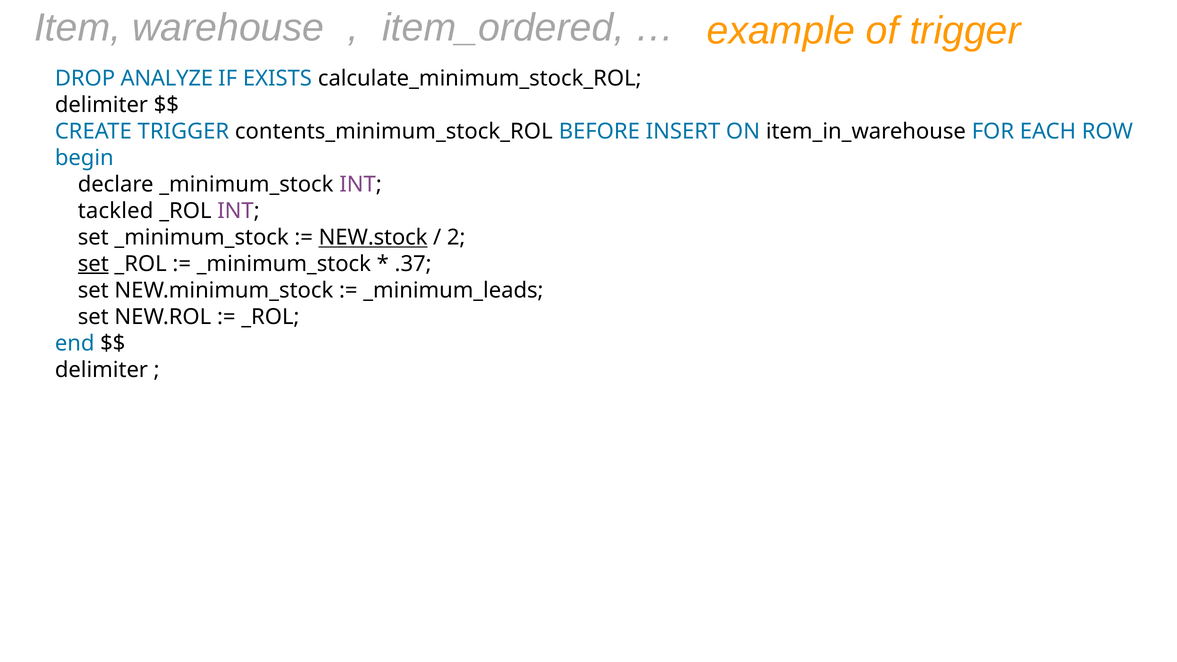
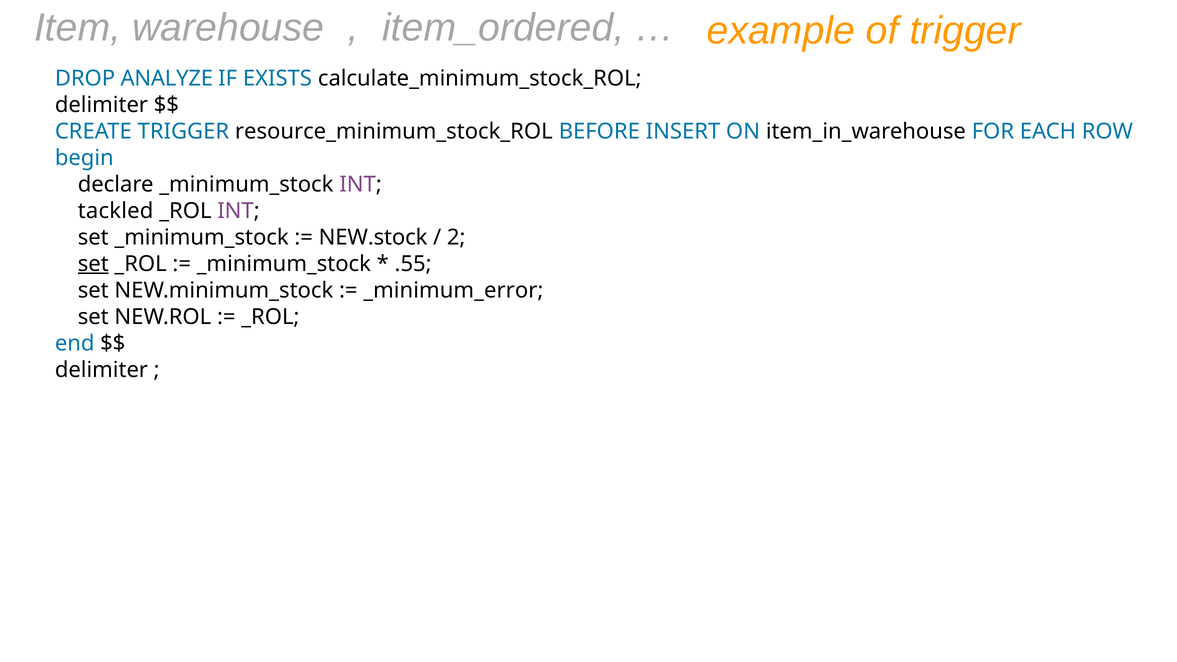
contents_minimum_stock_ROL: contents_minimum_stock_ROL -> resource_minimum_stock_ROL (394, 132)
NEW.stock underline: present -> none (373, 237)
.37: .37 -> .55 (413, 264)
_minimum_leads: _minimum_leads -> _minimum_error (453, 290)
